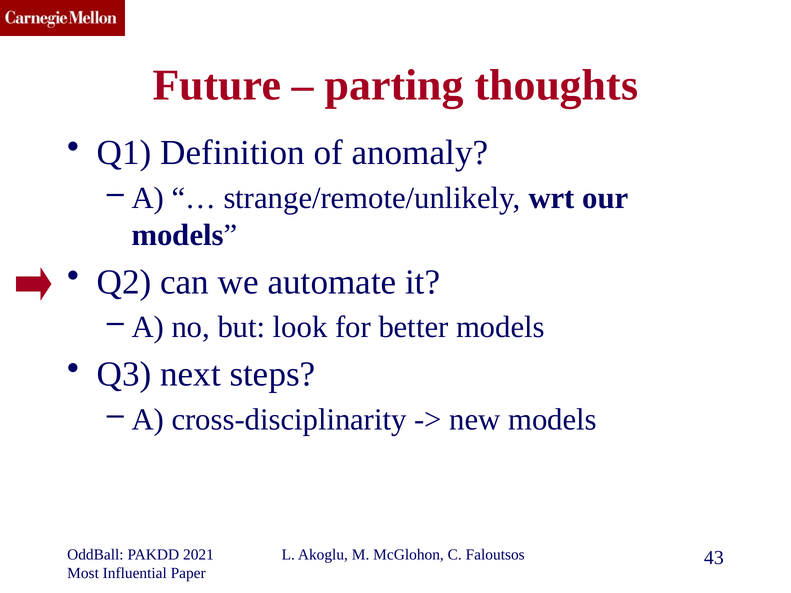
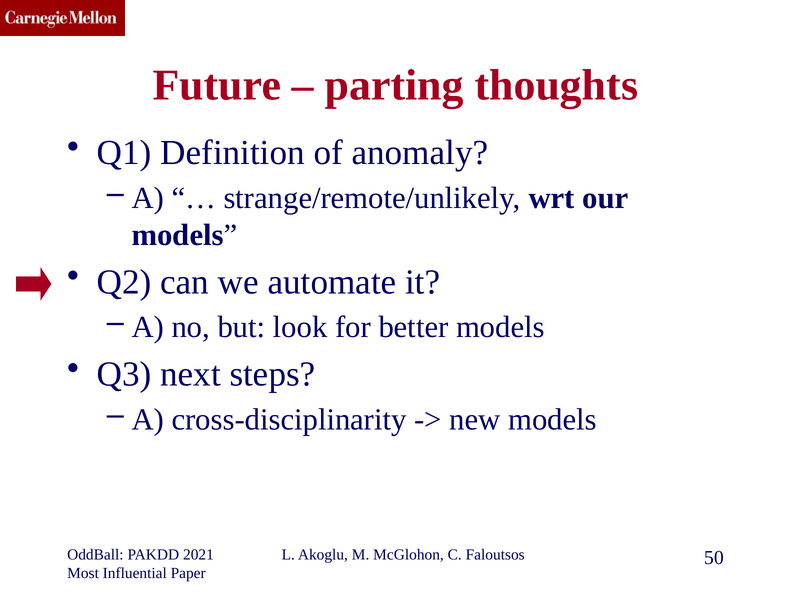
43: 43 -> 50 (714, 558)
